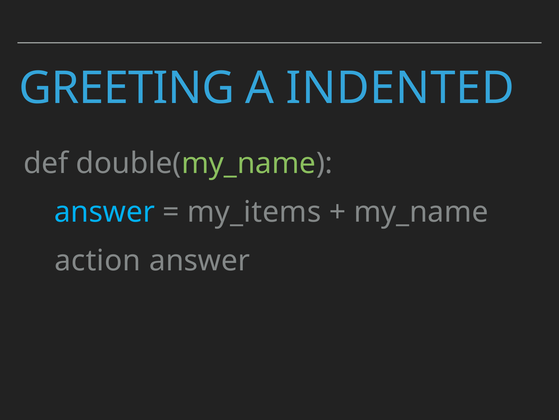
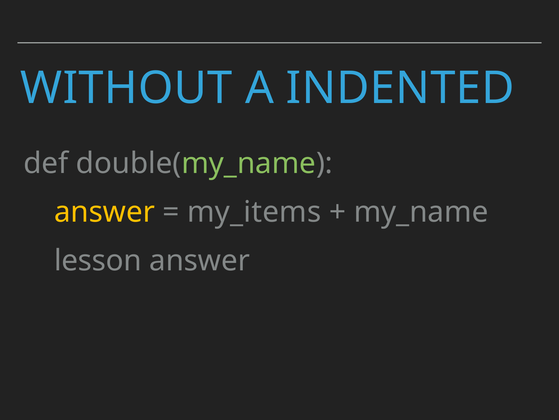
GREETING: GREETING -> WITHOUT (126, 88)
answer colour: light blue -> yellow (104, 212)
action: action -> lesson (98, 260)
